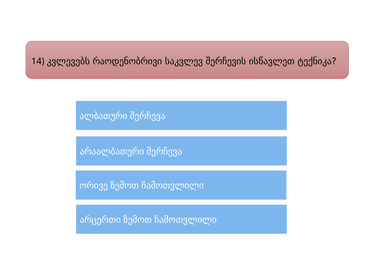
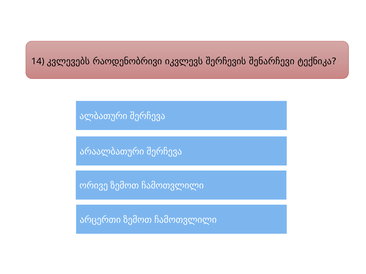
საკვლევ: საკვლევ -> იკვლევს (184, 61)
ისწავლეთ: ისწავლეთ -> შენარჩევი (272, 61)
